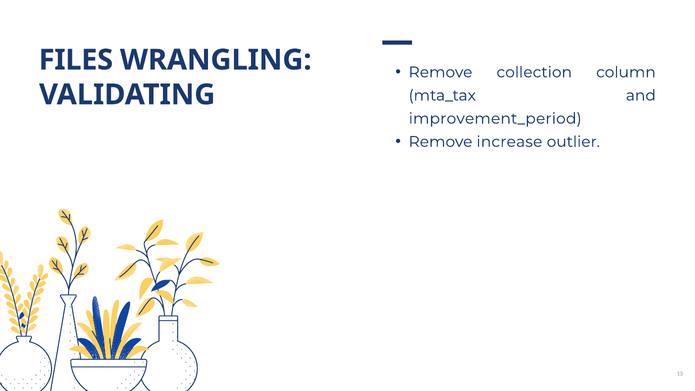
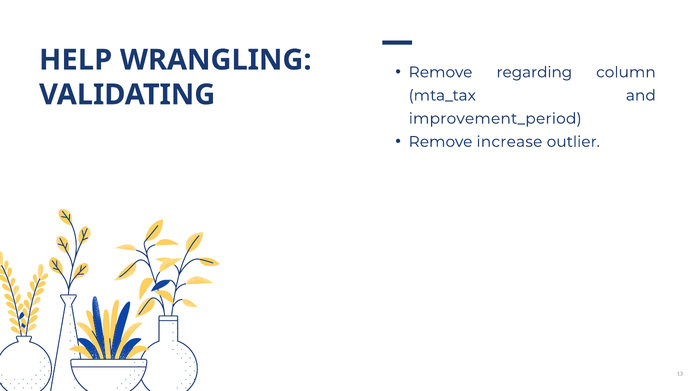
FILES: FILES -> HELP (76, 60)
collection: collection -> regarding (534, 72)
